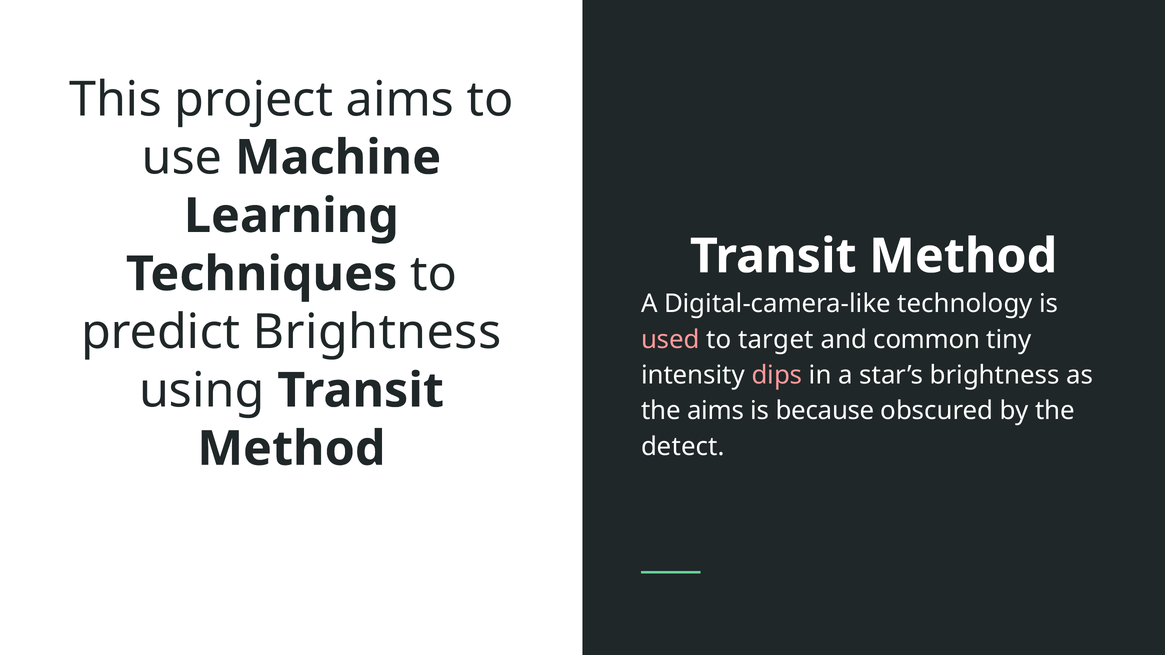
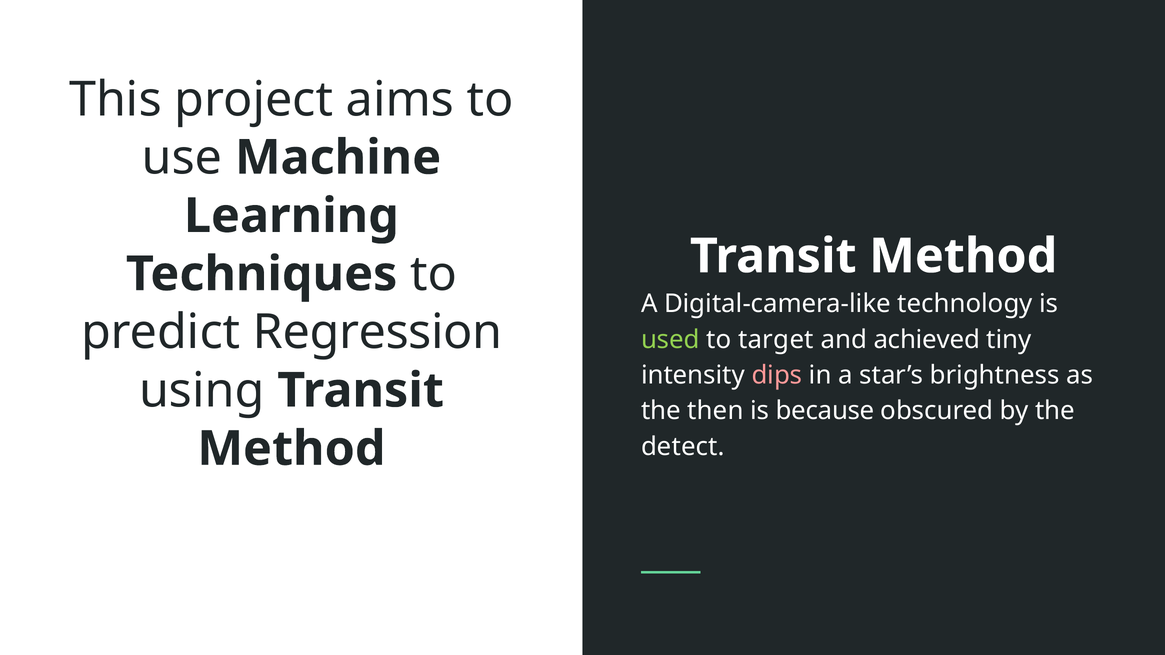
predict Brightness: Brightness -> Regression (378, 333)
used colour: pink -> light green (670, 340)
common: common -> achieved (927, 340)
the aims: aims -> then (715, 411)
